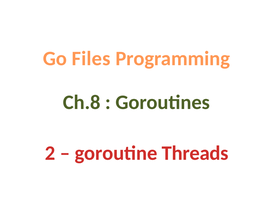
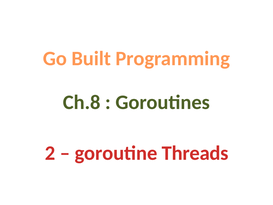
Files: Files -> Built (91, 58)
